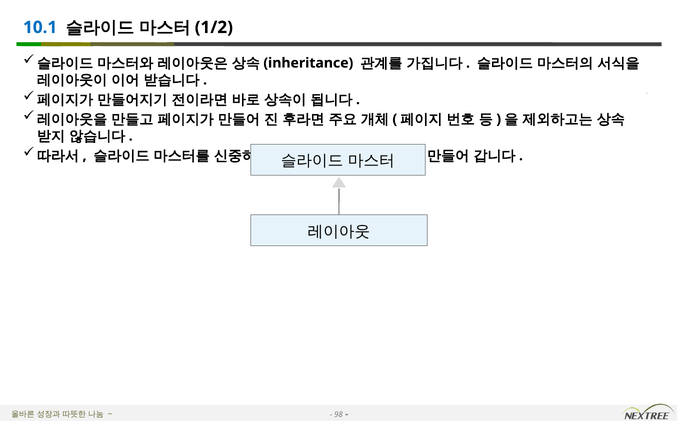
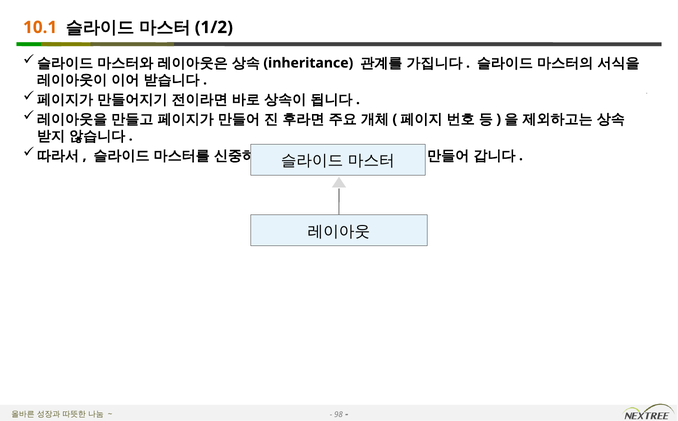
10.1 colour: blue -> orange (40, 27)
